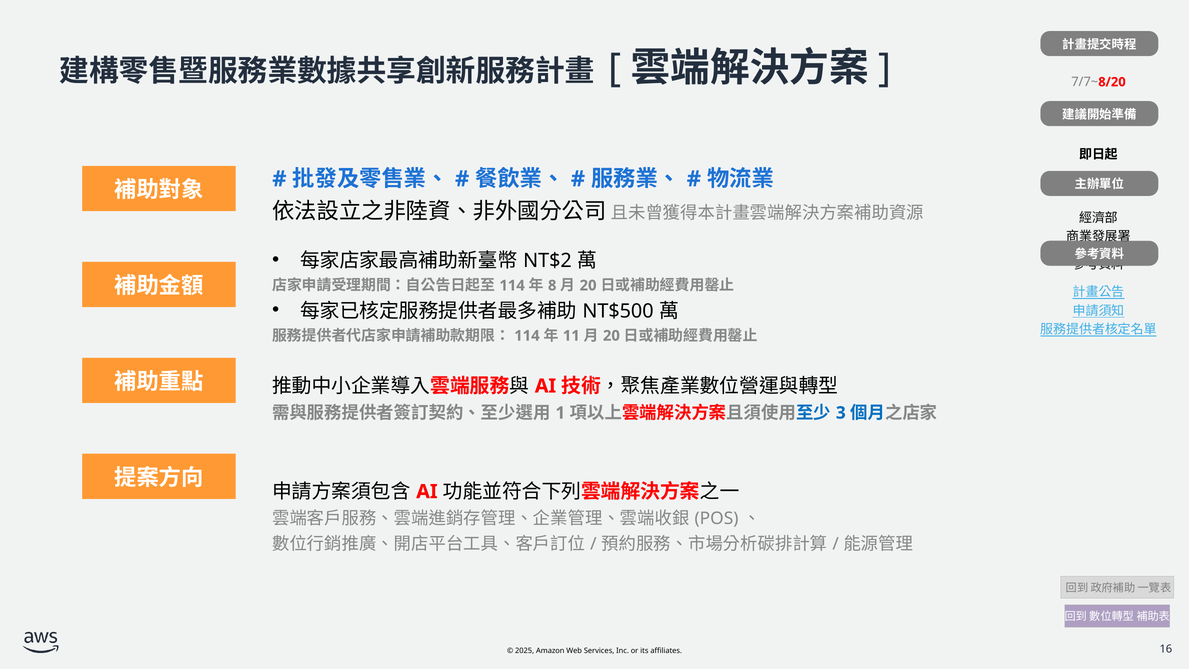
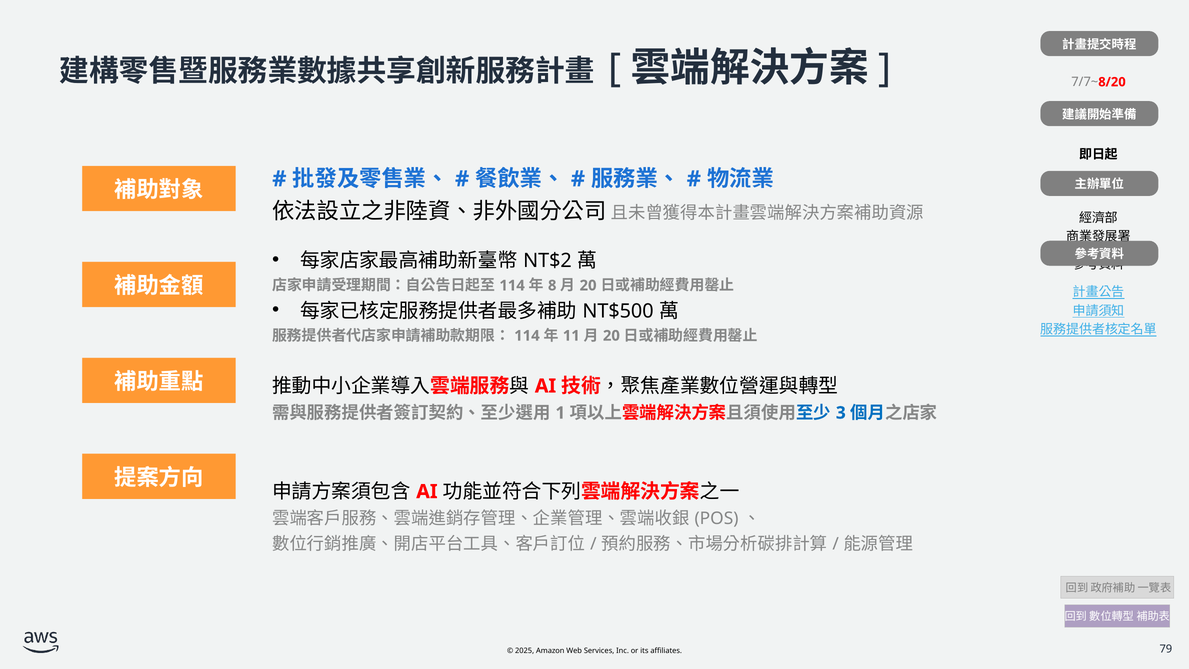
16: 16 -> 79 (1166, 649)
